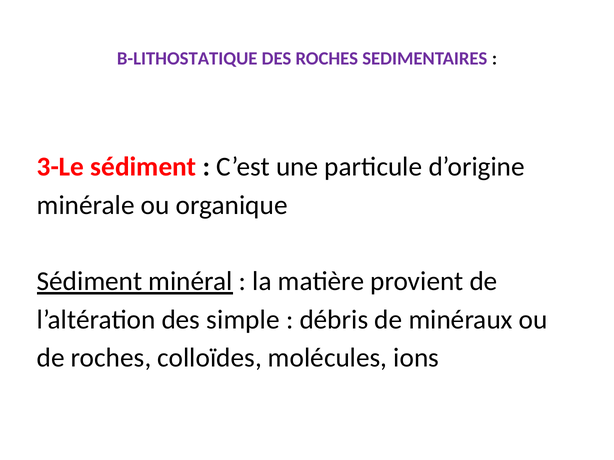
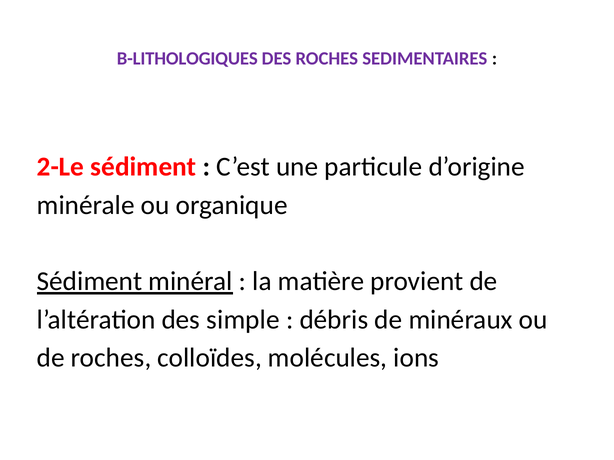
B-LITHOSTATIQUE: B-LITHOSTATIQUE -> B-LITHOLOGIQUES (187, 59)
3-Le: 3-Le -> 2-Le (61, 167)
